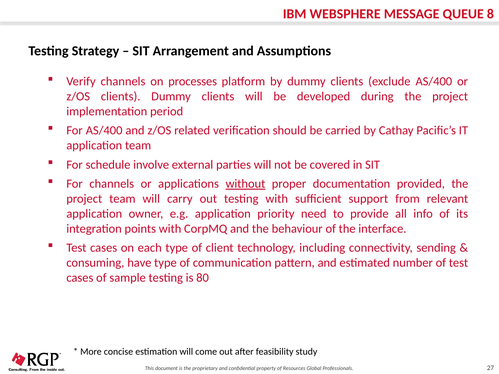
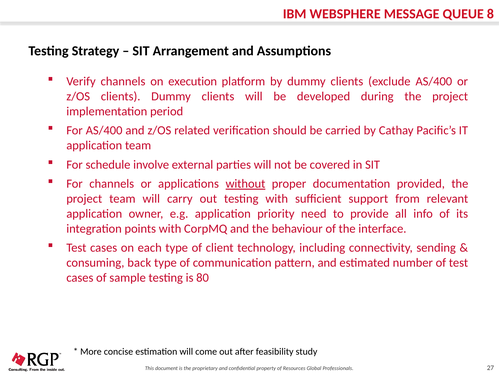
processes: processes -> execution (193, 82)
have: have -> back (139, 263)
